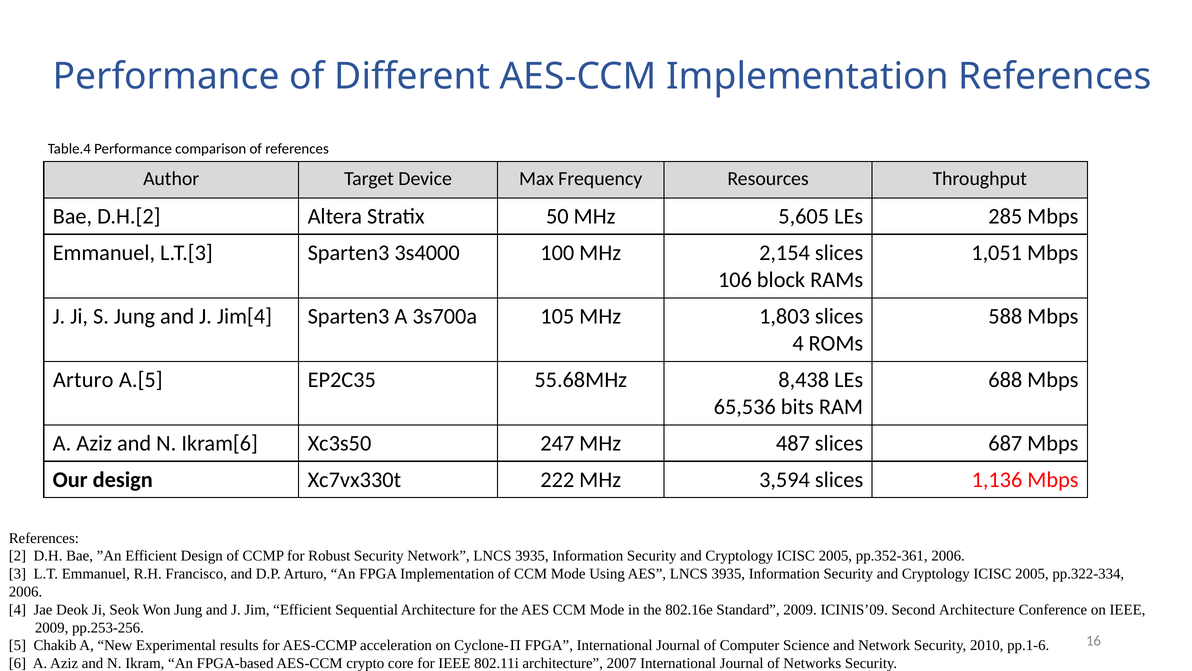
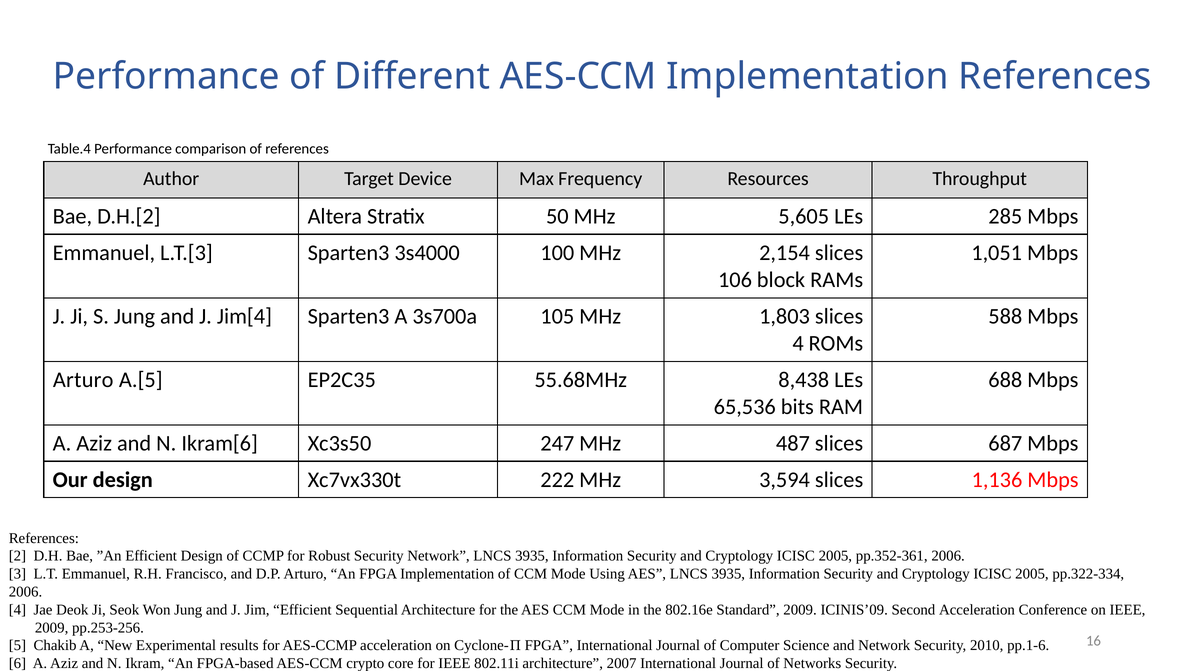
Second Architecture: Architecture -> Acceleration (977, 609)
